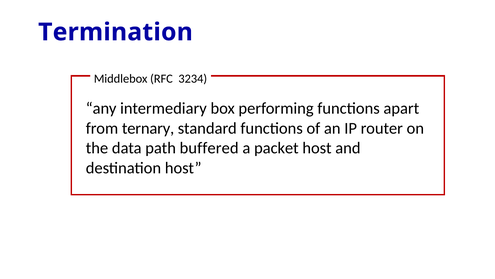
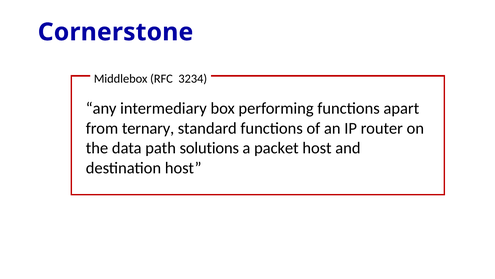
Termination: Termination -> Cornerstone (116, 32)
buffered: buffered -> solutions (209, 148)
